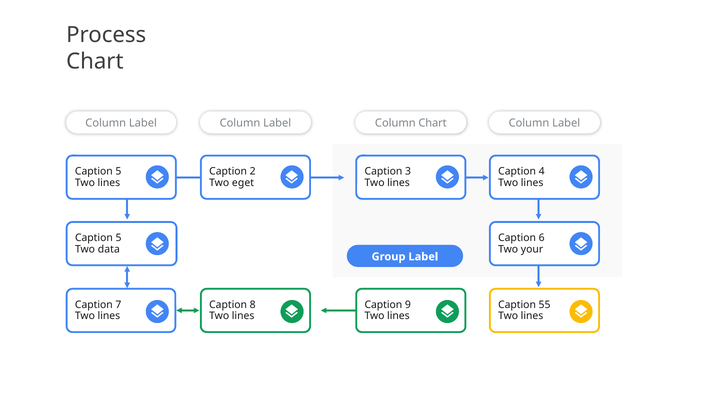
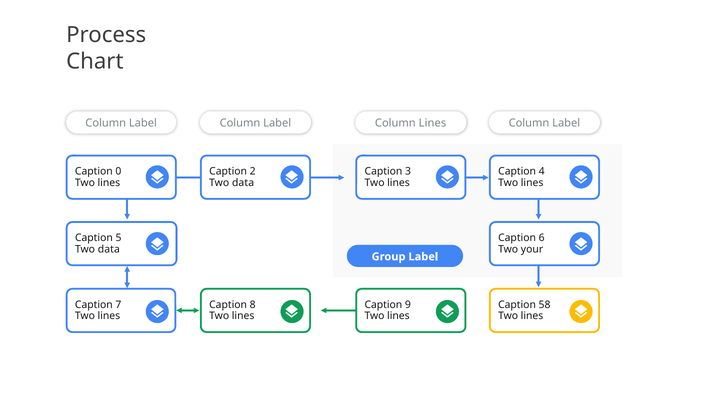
Column Chart: Chart -> Lines (432, 123)
5: 5 -> 0 (118, 172)
eget: eget -> data (243, 183)
55: 55 -> 58 (545, 305)
